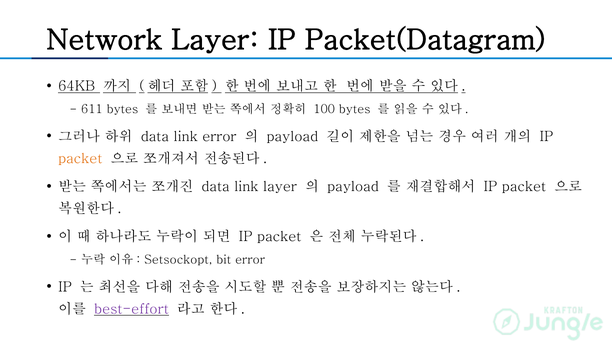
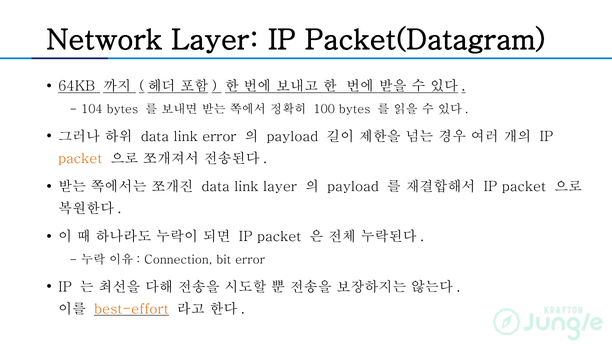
611: 611 -> 104 (92, 110)
Setsockopt: Setsockopt -> Connection (178, 260)
best-effort colour: purple -> orange (131, 309)
